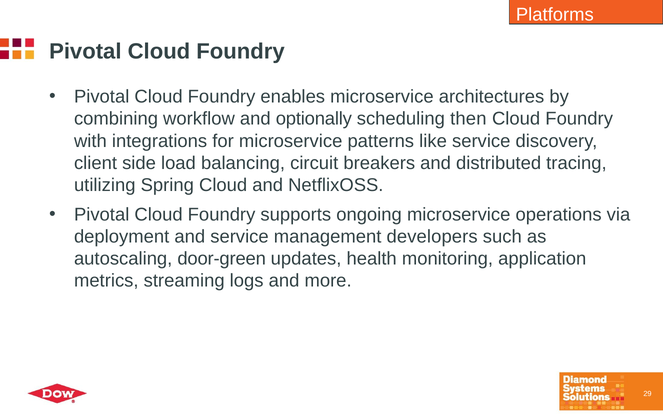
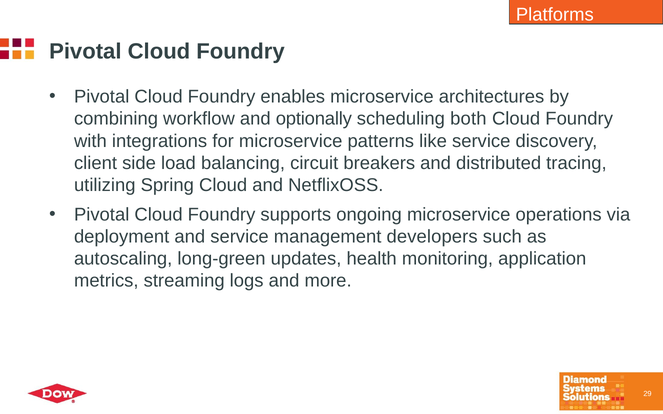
then: then -> both (468, 119)
door-green: door-green -> long-green (222, 259)
